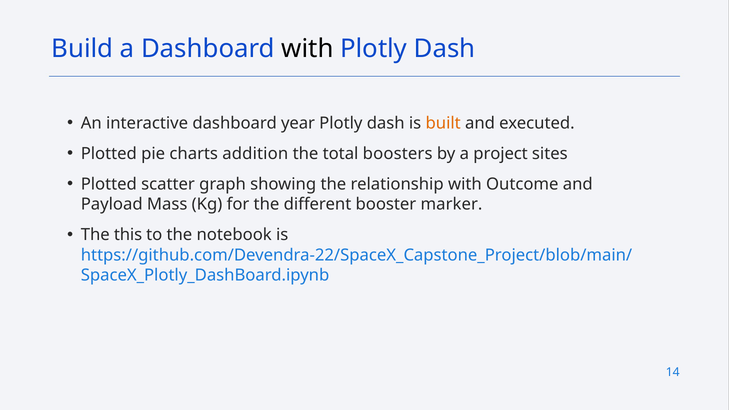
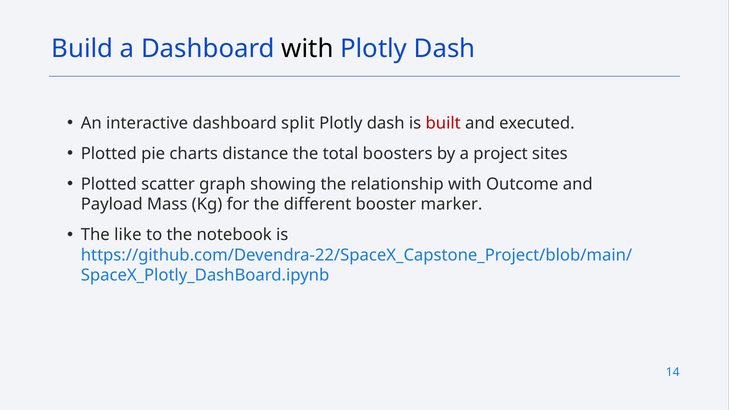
year: year -> split (298, 123)
built colour: orange -> red (443, 123)
addition: addition -> distance (255, 154)
this: this -> like (128, 235)
